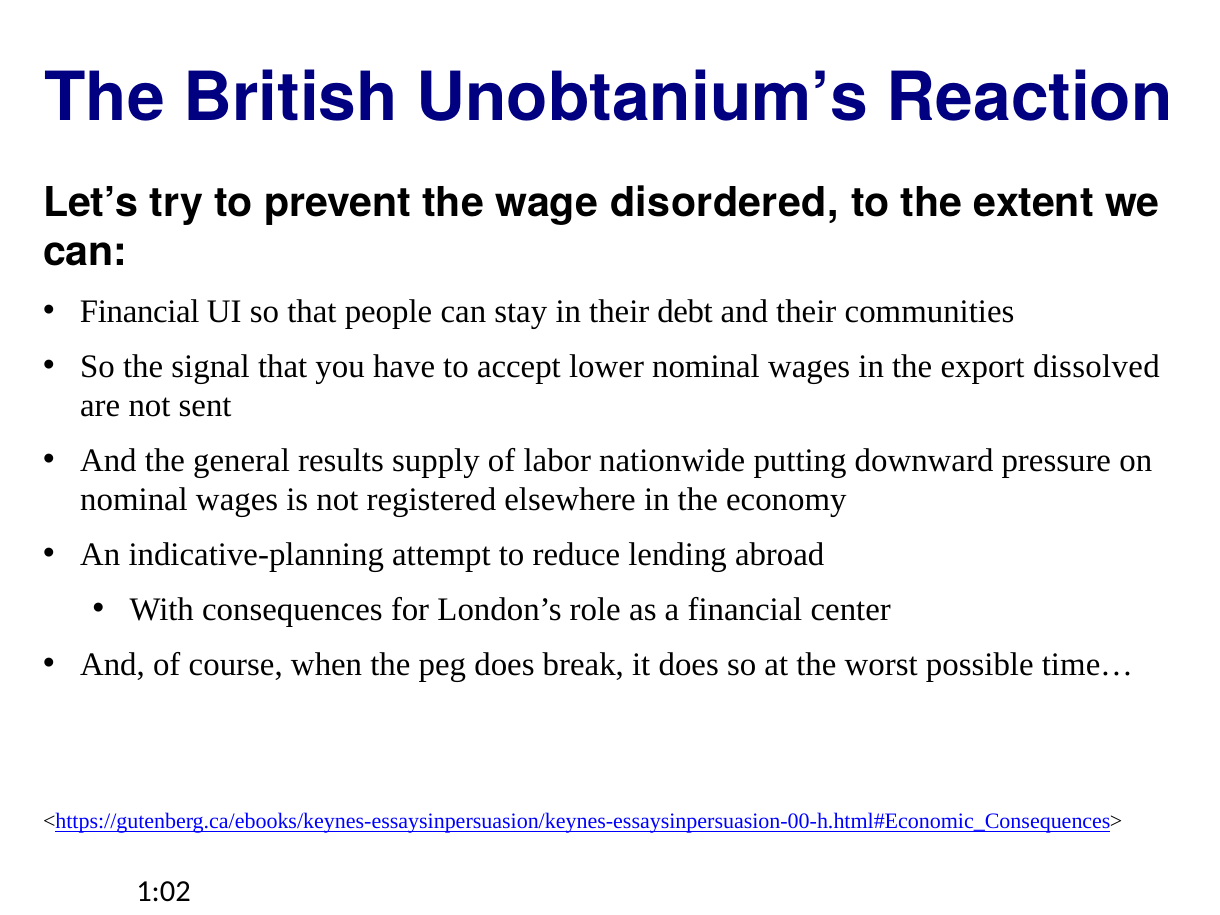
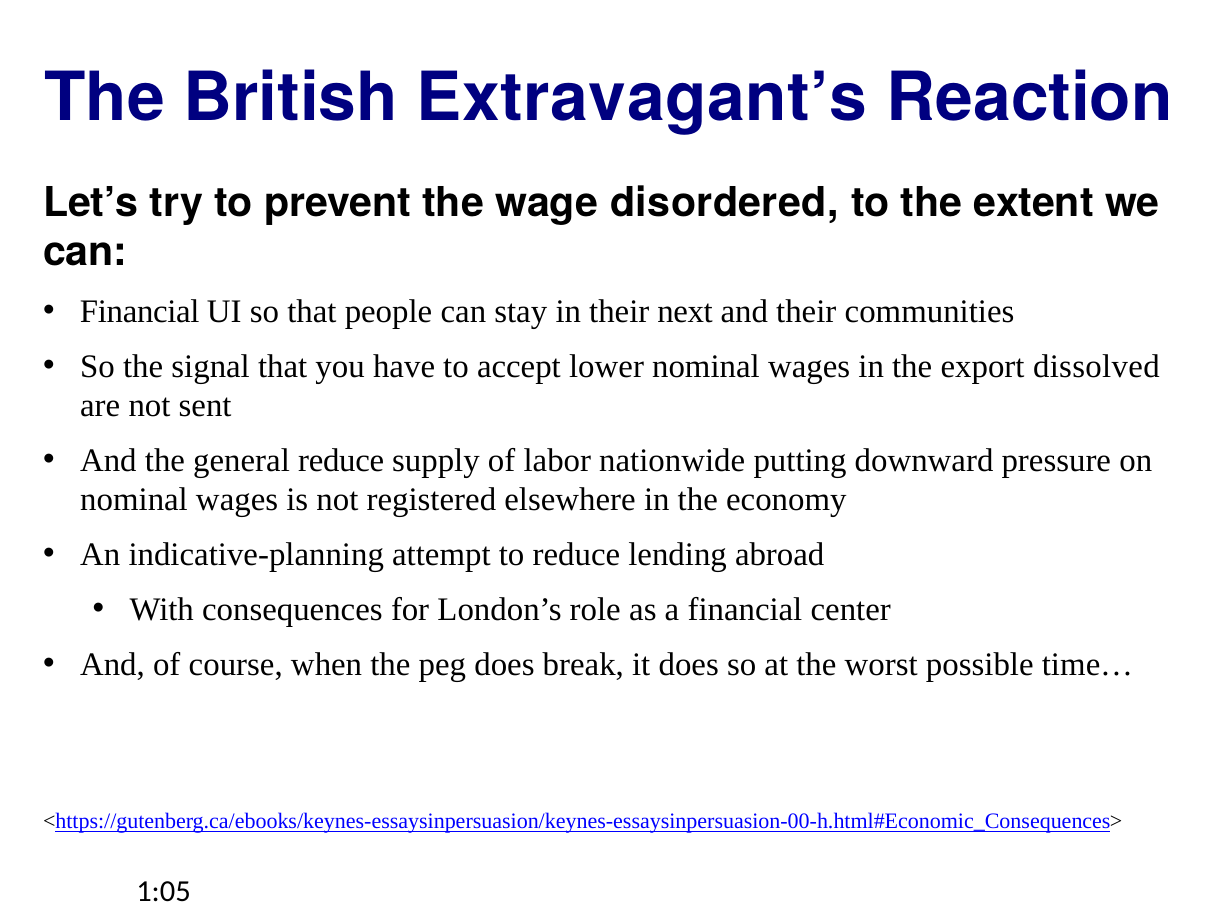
Unobtanium’s: Unobtanium’s -> Extravagant’s (642, 98)
debt: debt -> next (685, 311)
general results: results -> reduce (341, 461)
1:02: 1:02 -> 1:05 (163, 892)
